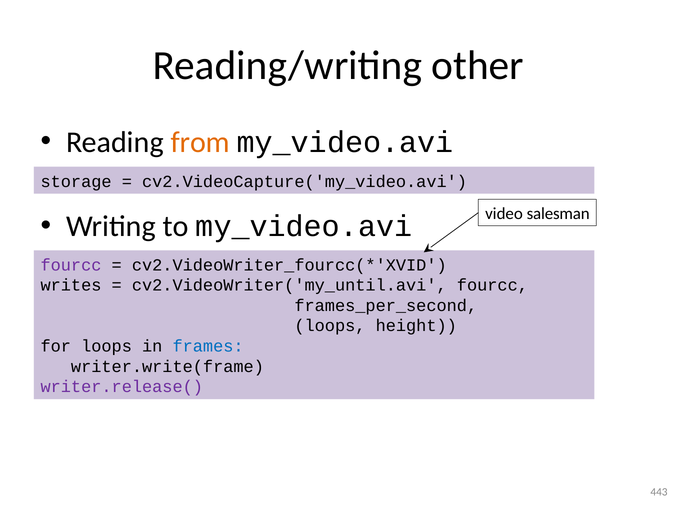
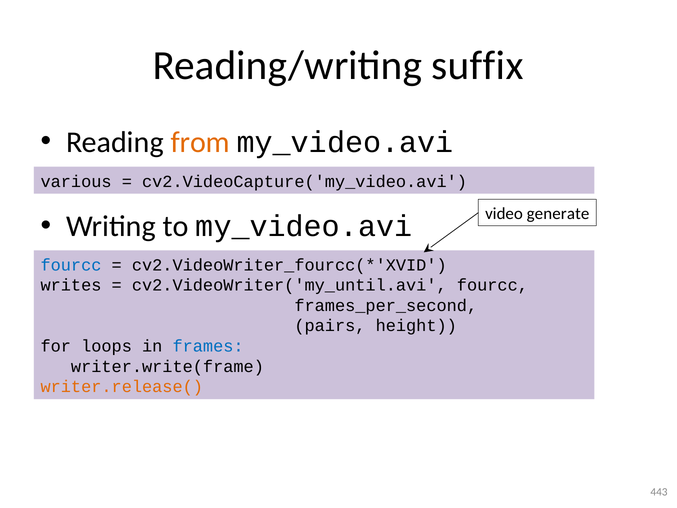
other: other -> suffix (477, 66)
storage: storage -> various (76, 181)
salesman: salesman -> generate (558, 214)
fourcc colour: purple -> blue (71, 265)
loops: loops -> pairs (330, 326)
writer.release( colour: purple -> orange (122, 387)
